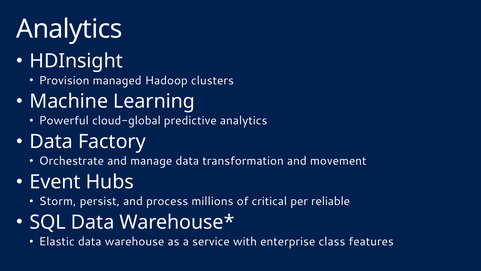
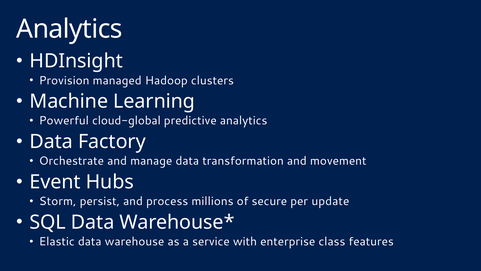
critical: critical -> secure (269, 201)
reliable: reliable -> update (330, 201)
